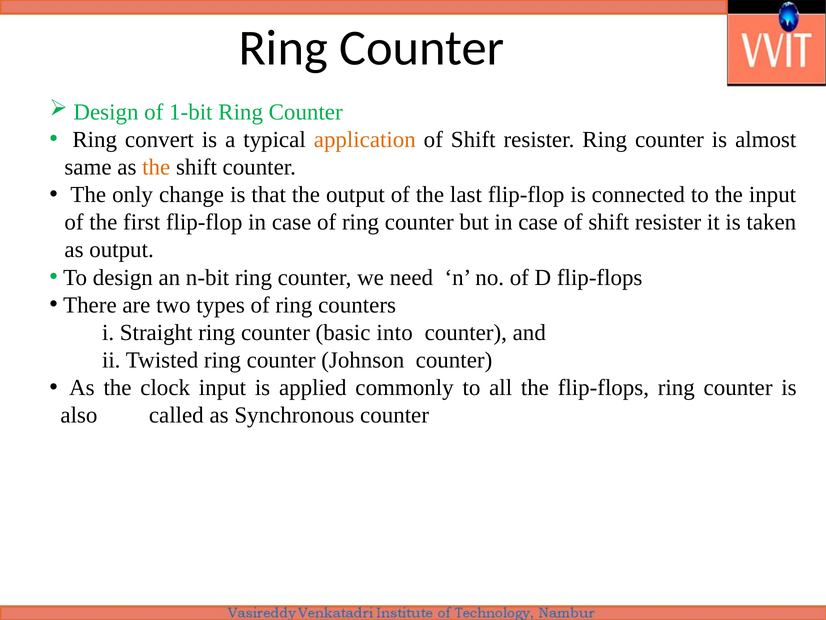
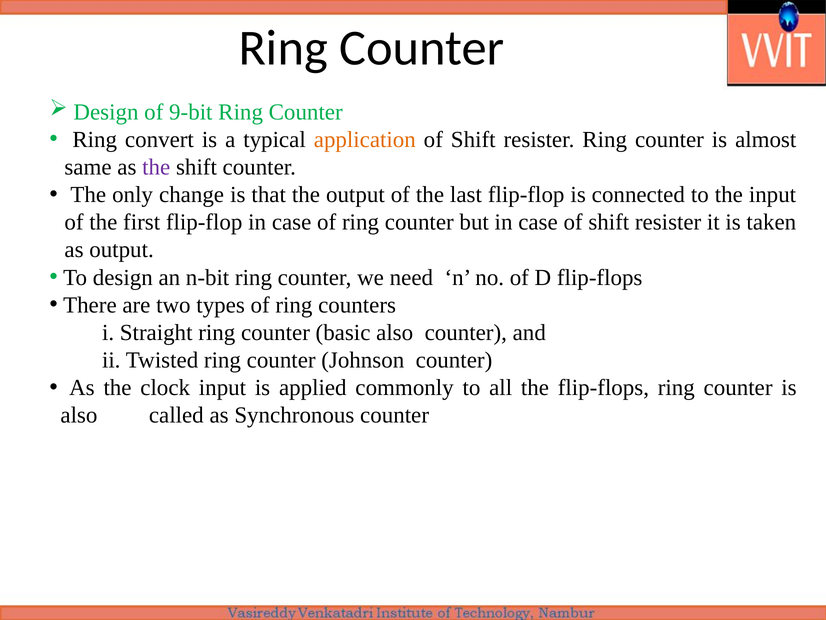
1-bit: 1-bit -> 9-bit (191, 112)
the colour: orange -> purple (156, 167)
basic into: into -> also (395, 332)
